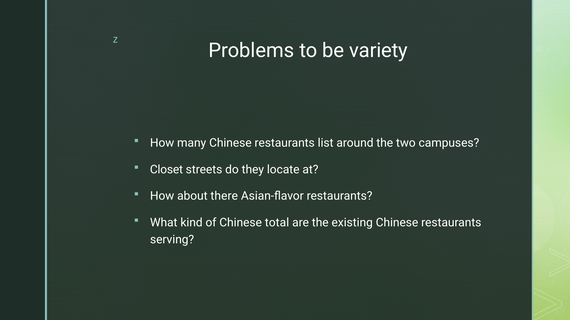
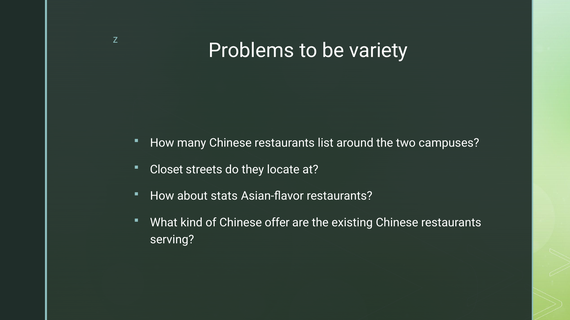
there: there -> stats (224, 196)
total: total -> offer (277, 223)
